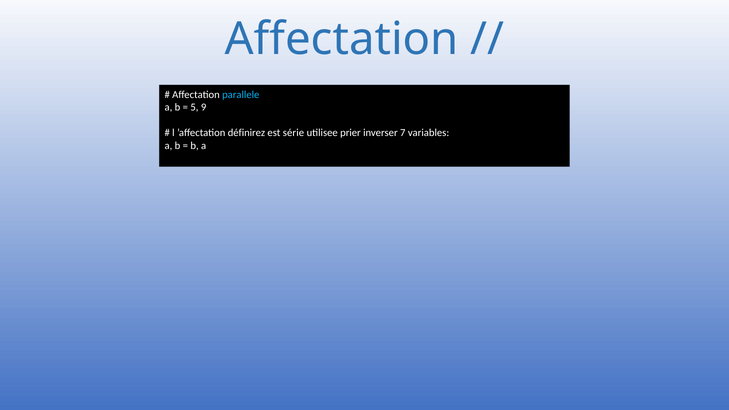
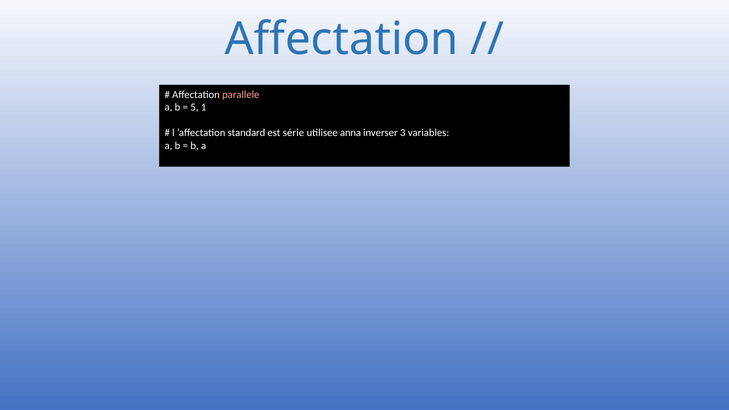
parallele colour: light blue -> pink (241, 95)
9: 9 -> 1 (204, 107)
définirez: définirez -> standard (246, 133)
prier: prier -> anna (351, 133)
7: 7 -> 3 (403, 133)
